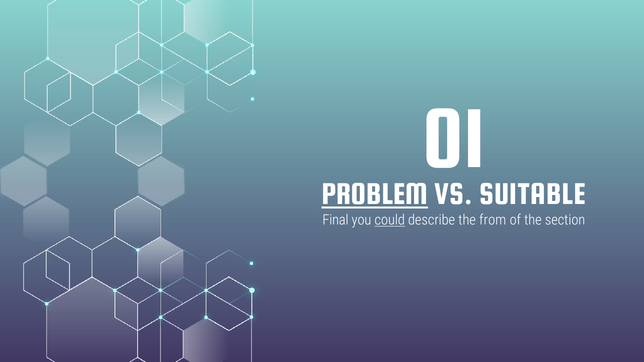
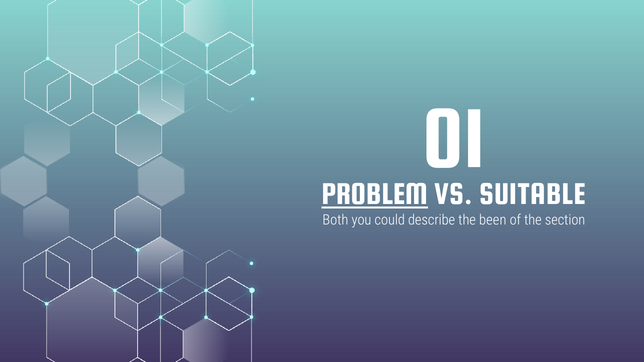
Final: Final -> Both (335, 220)
could underline: present -> none (390, 220)
from: from -> been (493, 220)
